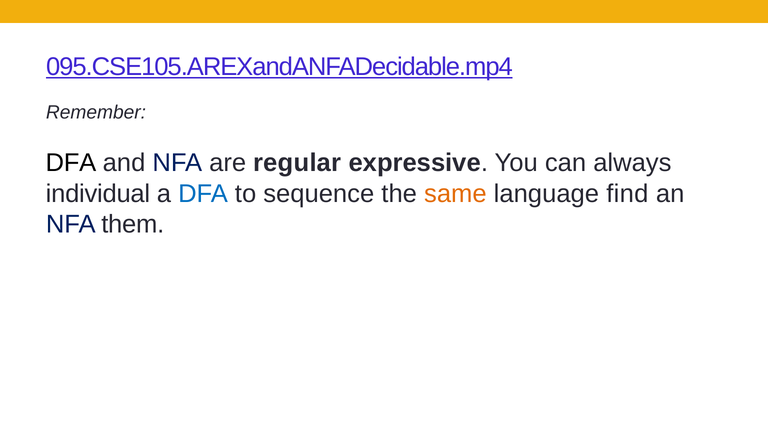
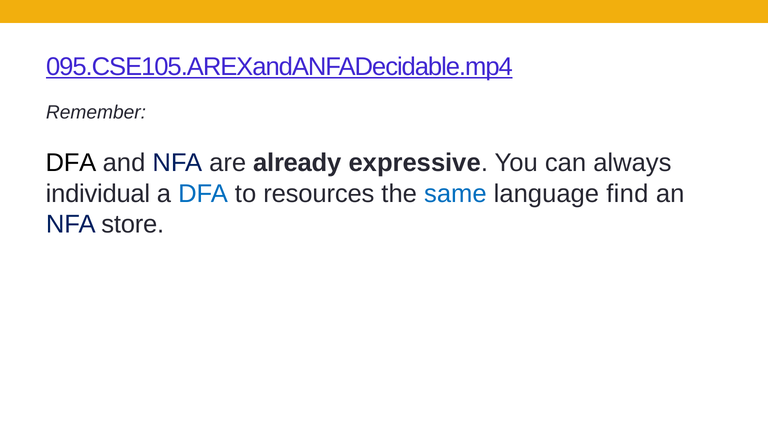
regular: regular -> already (297, 163)
sequence: sequence -> resources (319, 194)
same colour: orange -> blue (455, 194)
them: them -> store (133, 224)
